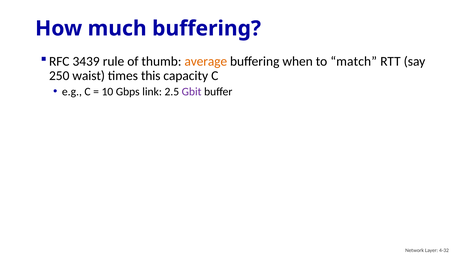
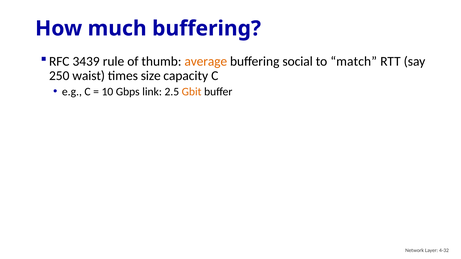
when: when -> social (298, 61)
this: this -> size (151, 76)
Gbit colour: purple -> orange (192, 92)
